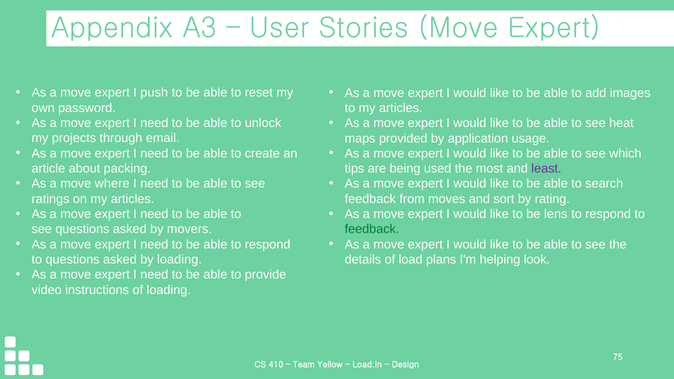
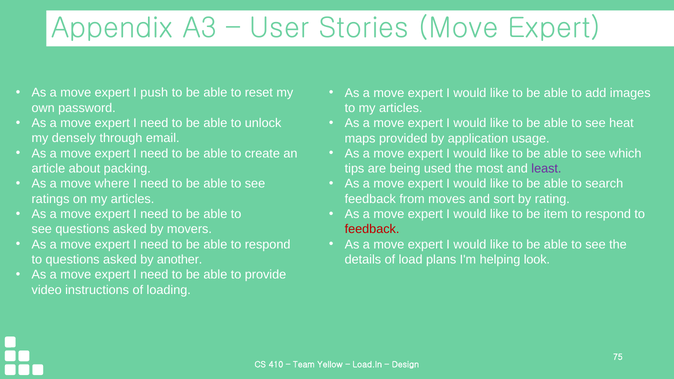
projects: projects -> densely (74, 138)
lens: lens -> item (556, 214)
feedback colour: green -> red (372, 229)
by loading: loading -> another (180, 260)
